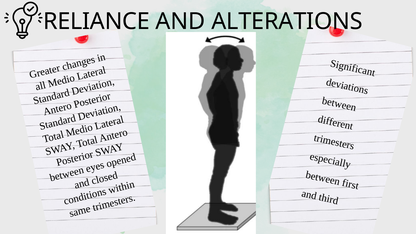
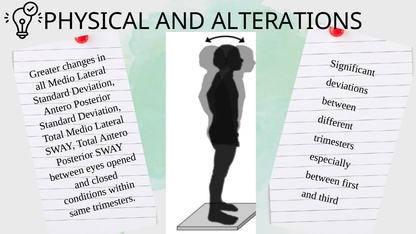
RELIANCE: RELIANCE -> PHYSICAL (96, 21)
